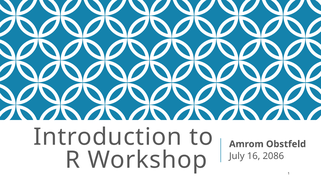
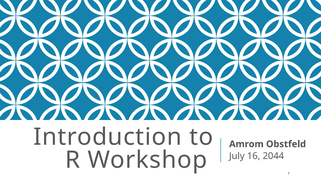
2086: 2086 -> 2044 (273, 156)
